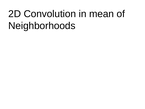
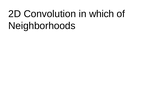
mean: mean -> which (102, 14)
